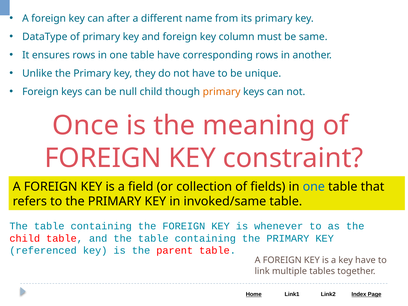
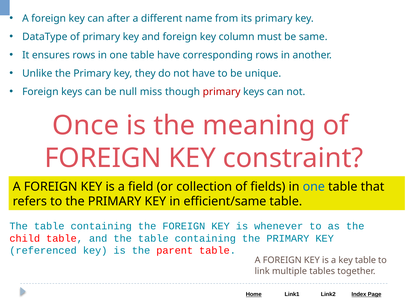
null child: child -> miss (151, 92)
primary colour: orange -> red (222, 92)
invoked/same: invoked/same -> efficient/same (225, 202)
key have: have -> table (365, 260)
